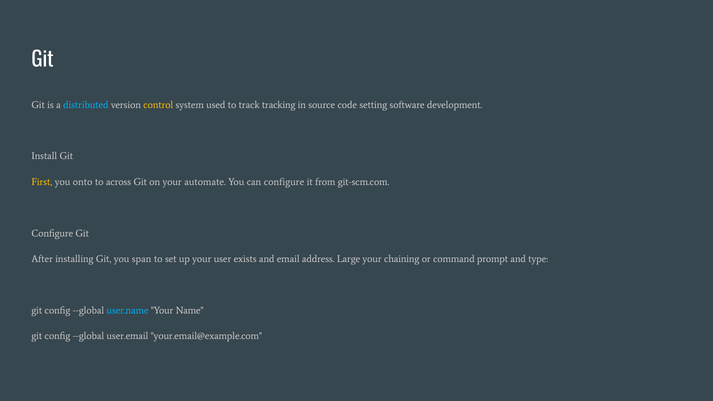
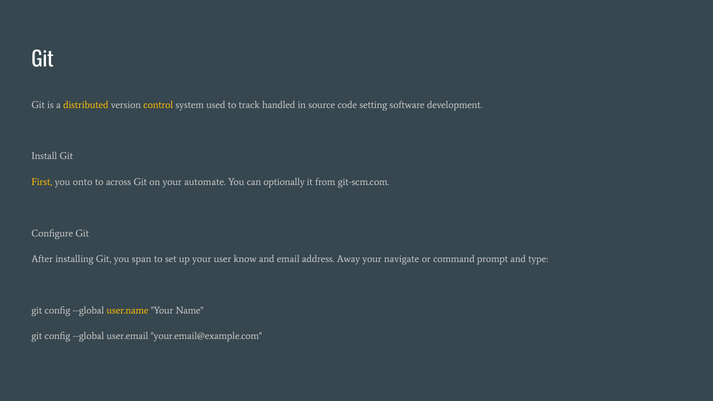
distributed colour: light blue -> yellow (86, 105)
tracking: tracking -> handled (279, 105)
can configure: configure -> optionally (284, 182)
exists: exists -> know (245, 259)
Large: Large -> Away (349, 259)
chaining: chaining -> navigate (402, 259)
user.name colour: light blue -> yellow (128, 310)
